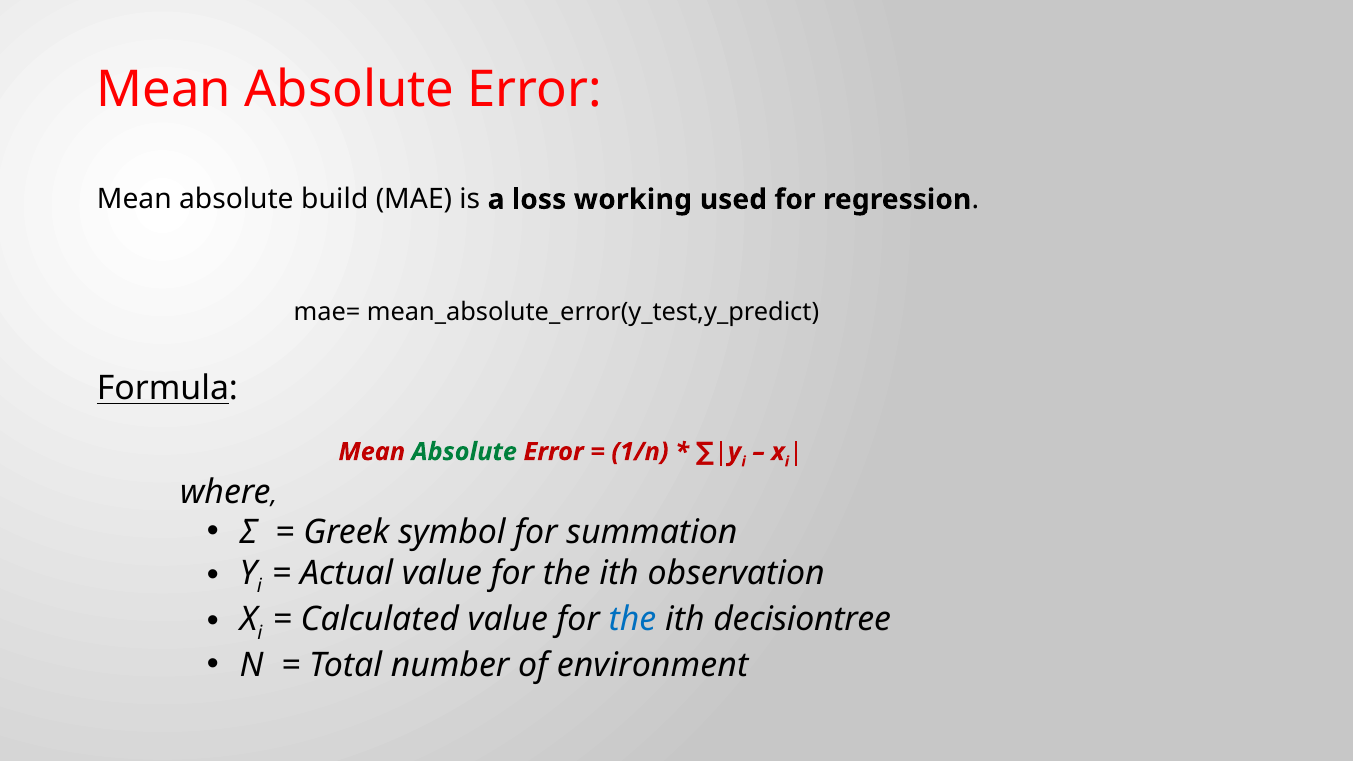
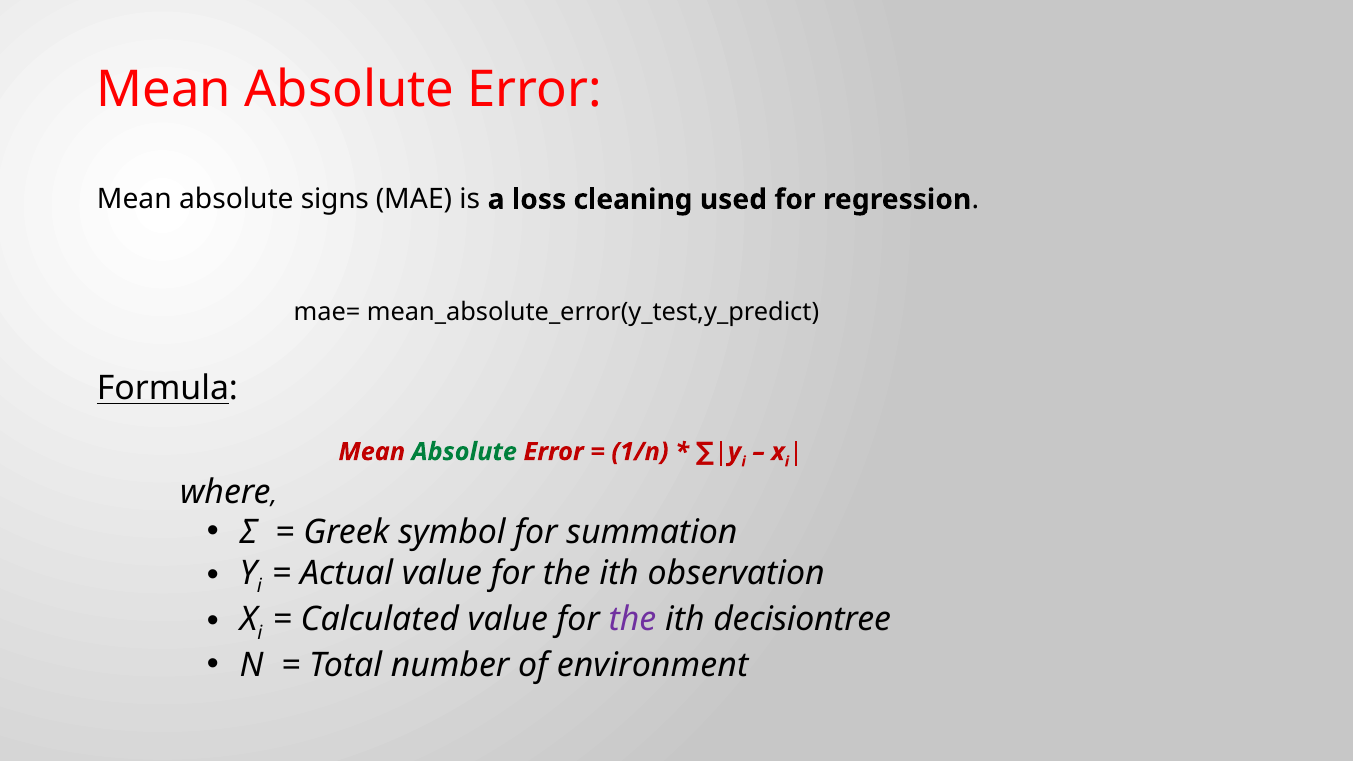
build: build -> signs (335, 200)
working: working -> cleaning (633, 200)
the colour: blue -> purple (632, 619)
